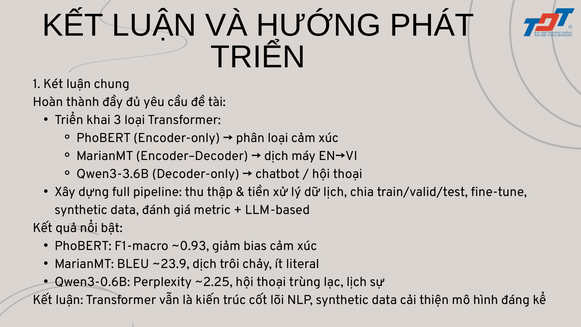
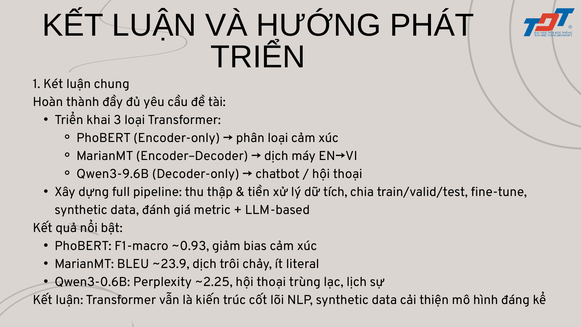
Qwen3-3.6B: Qwen3-3.6B -> Qwen3-9.6B (113, 174)
dữ lịch: lịch -> tích (335, 192)
